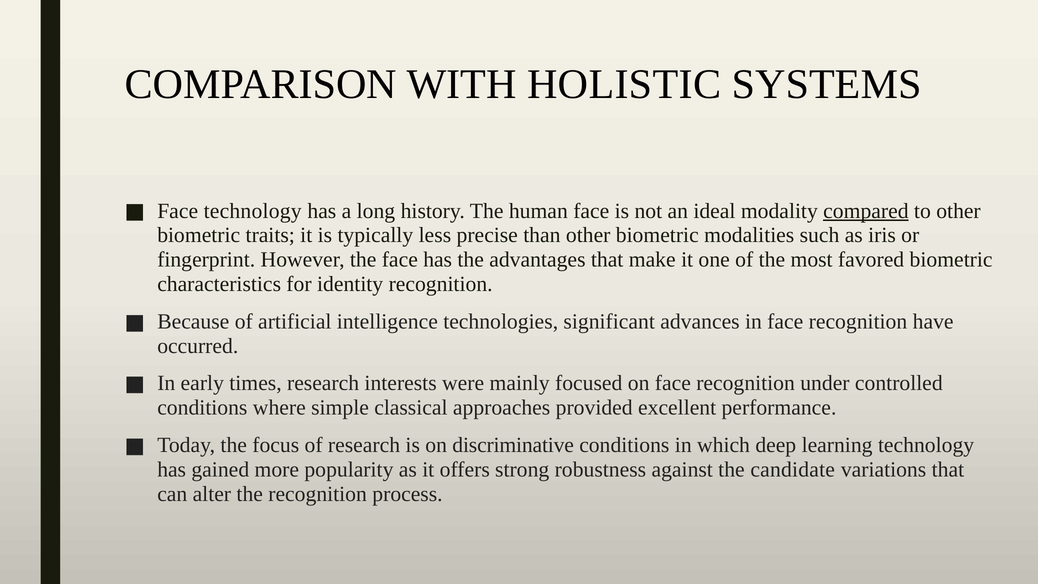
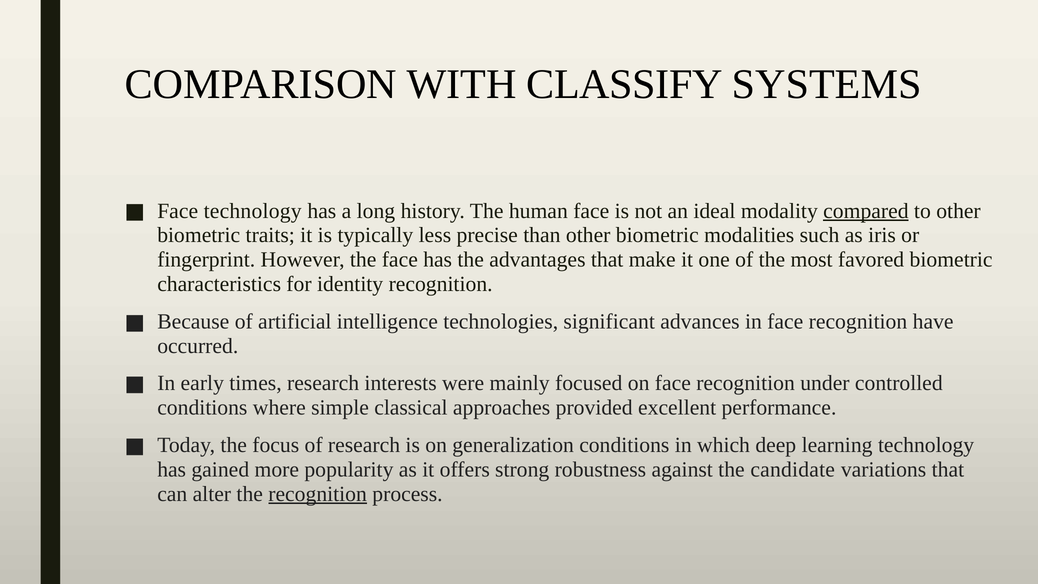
HOLISTIC: HOLISTIC -> CLASSIFY (625, 84)
discriminative: discriminative -> generalization (513, 445)
recognition underline: none -> present (318, 494)
